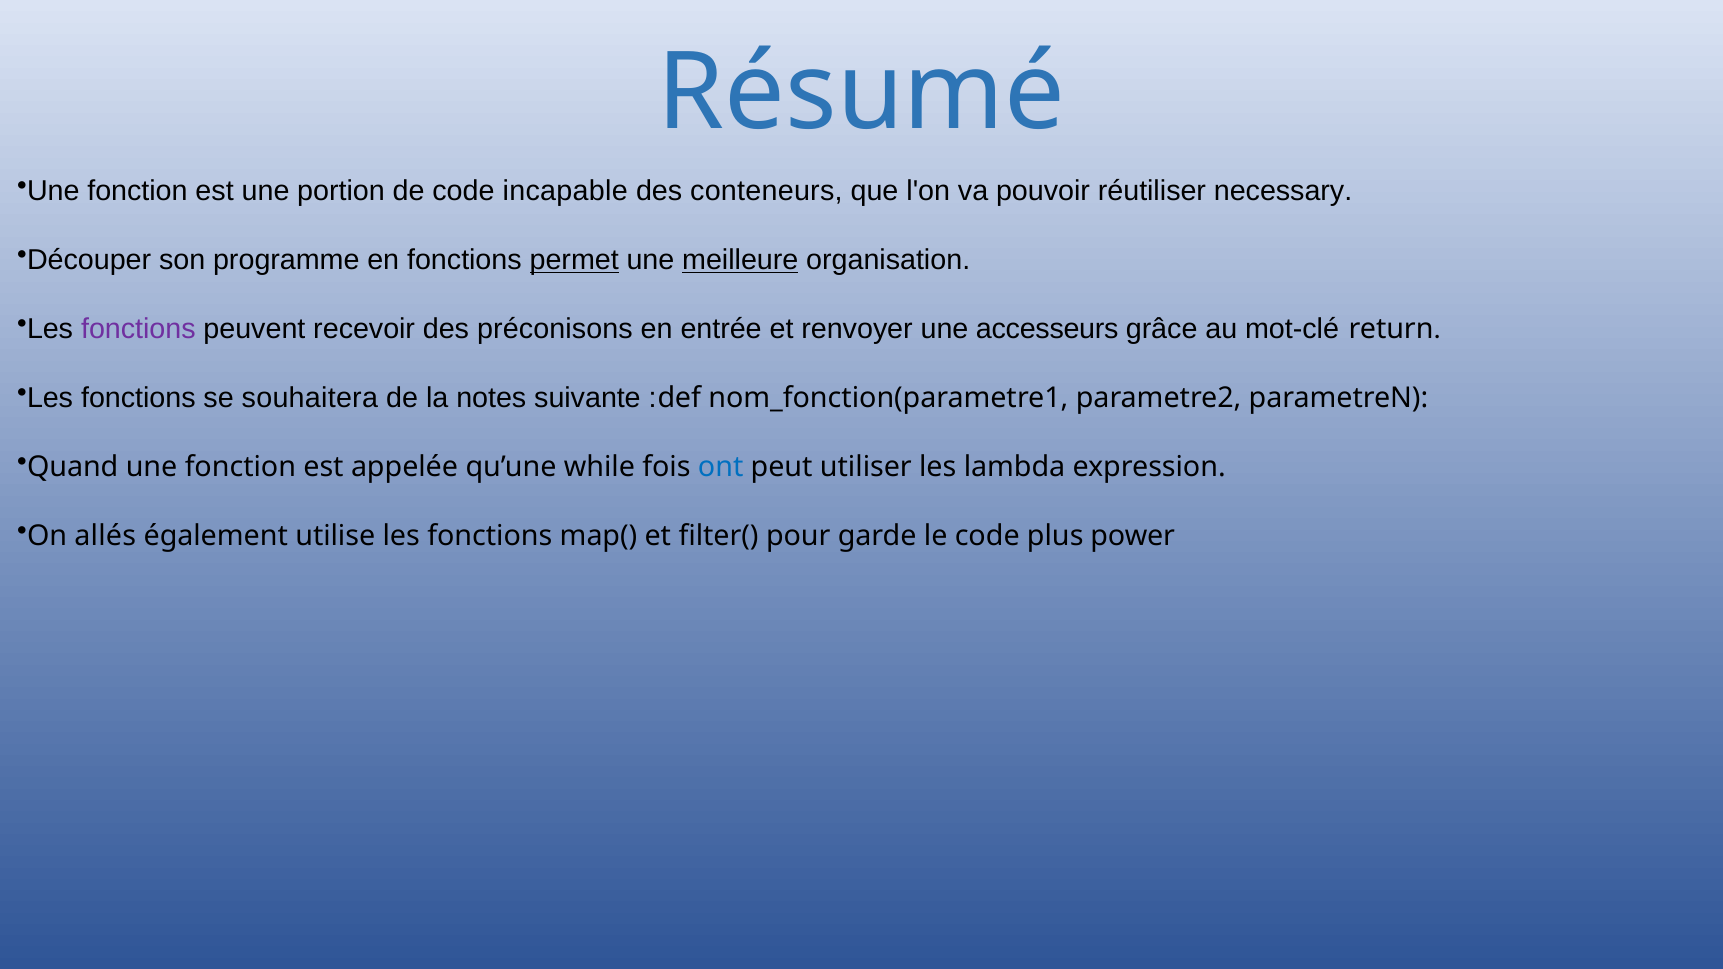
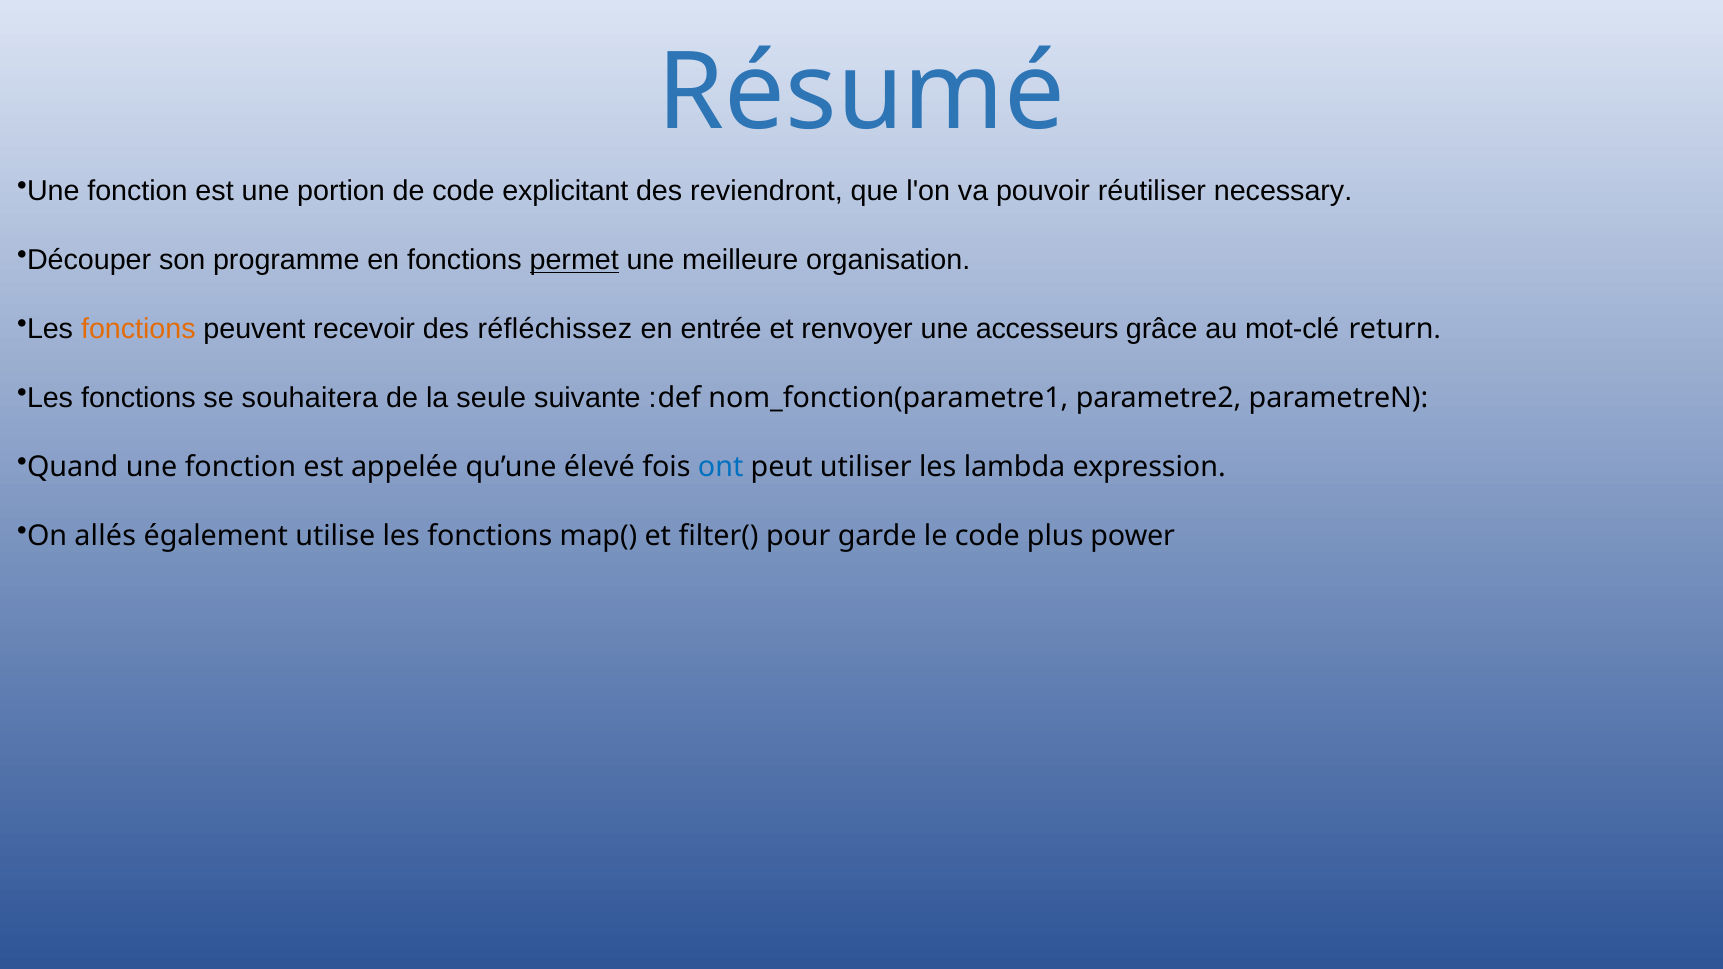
incapable: incapable -> explicitant (565, 191)
conteneurs: conteneurs -> reviendront (766, 191)
meilleure underline: present -> none (740, 260)
fonctions colour: purple -> orange (138, 329)
préconisons: préconisons -> réfléchissez (555, 329)
notes: notes -> seule (491, 398)
while: while -> élevé (599, 467)
